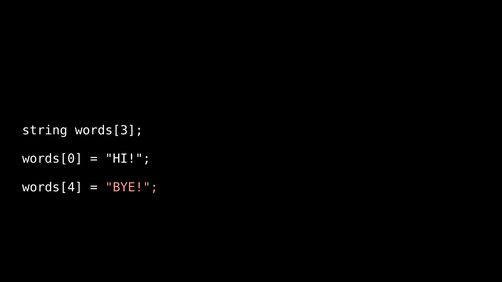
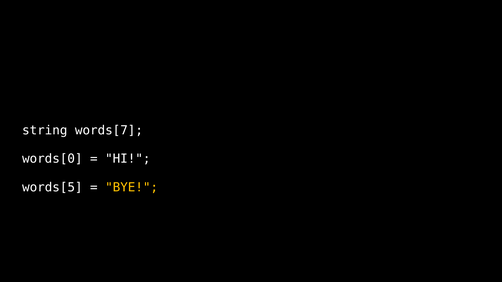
words[3: words[3 -> words[7 (109, 131)
words[4: words[4 -> words[5 (52, 187)
BYE colour: pink -> yellow (132, 187)
